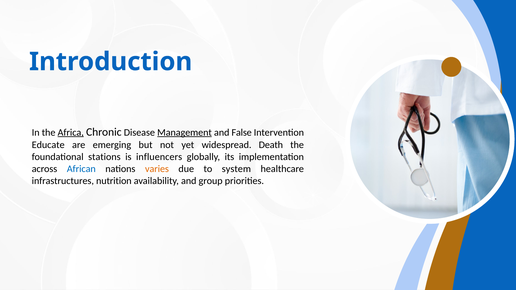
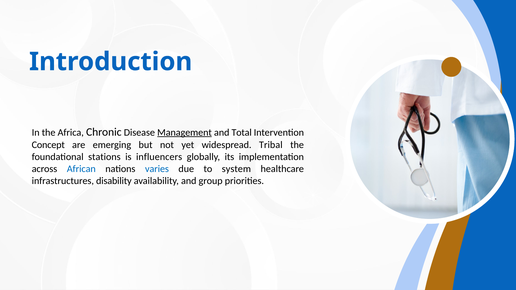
Africa underline: present -> none (71, 133)
False: False -> Total (242, 133)
Educate: Educate -> Concept (48, 145)
Death: Death -> Tribal (271, 145)
varies colour: orange -> blue (157, 169)
nutrition: nutrition -> disability (114, 181)
